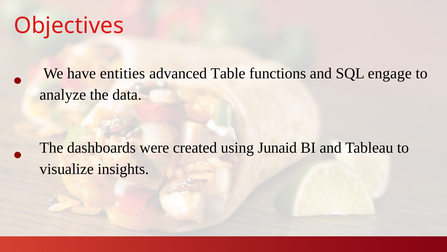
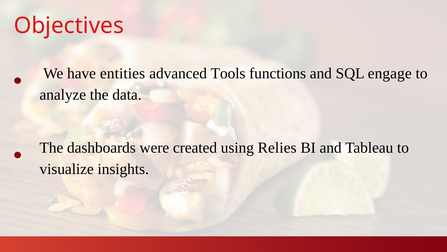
Table: Table -> Tools (228, 73)
Junaid: Junaid -> Relies (277, 147)
